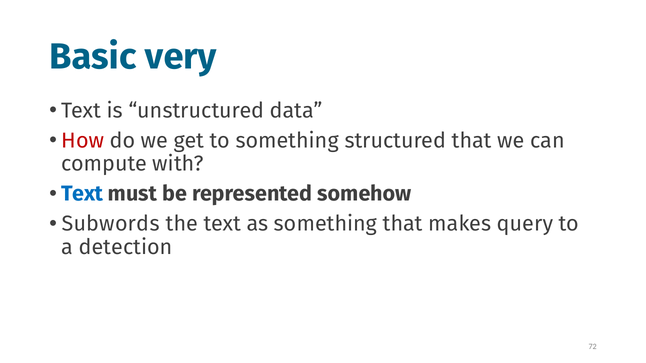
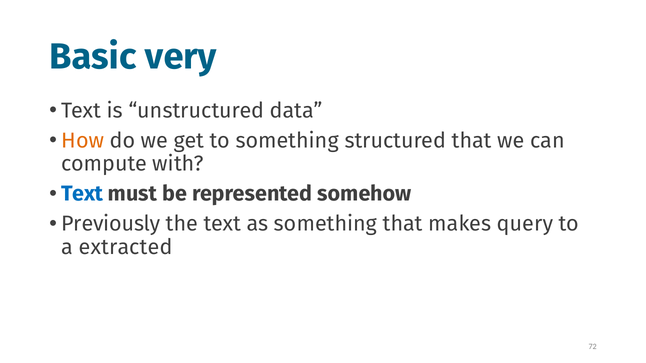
How colour: red -> orange (83, 141)
Subwords: Subwords -> Previously (111, 224)
detection: detection -> extracted (126, 247)
